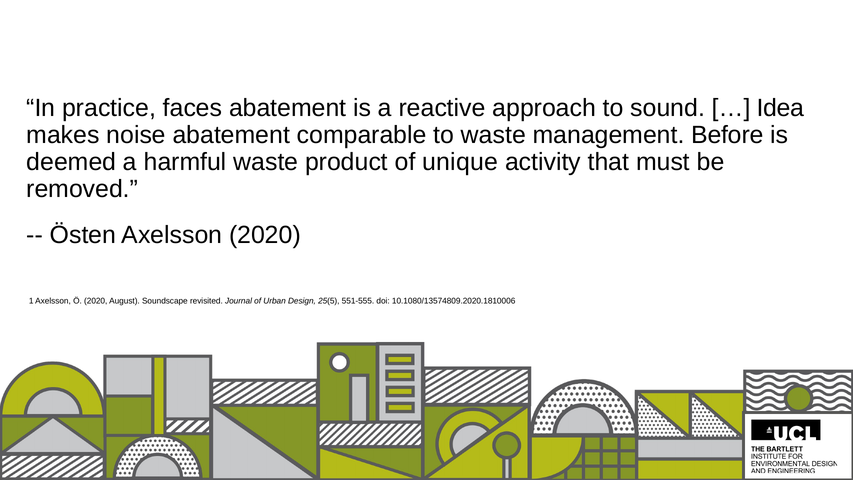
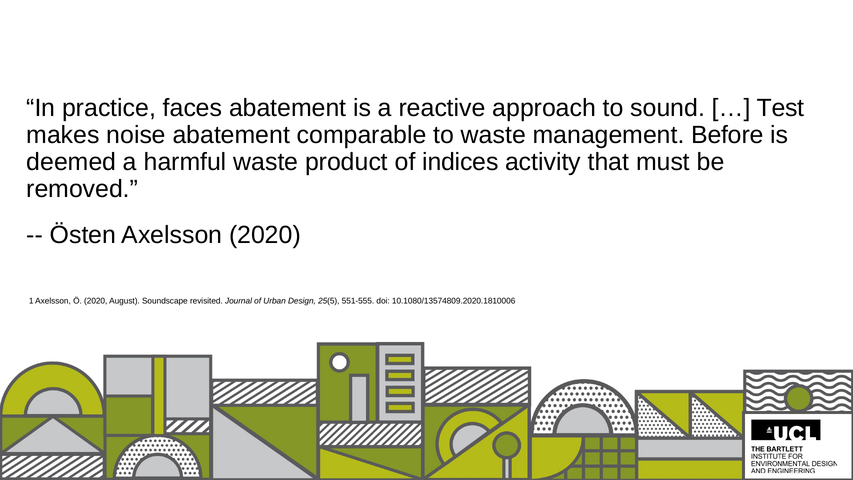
Idea: Idea -> Test (781, 108)
unique: unique -> indices (460, 162)
